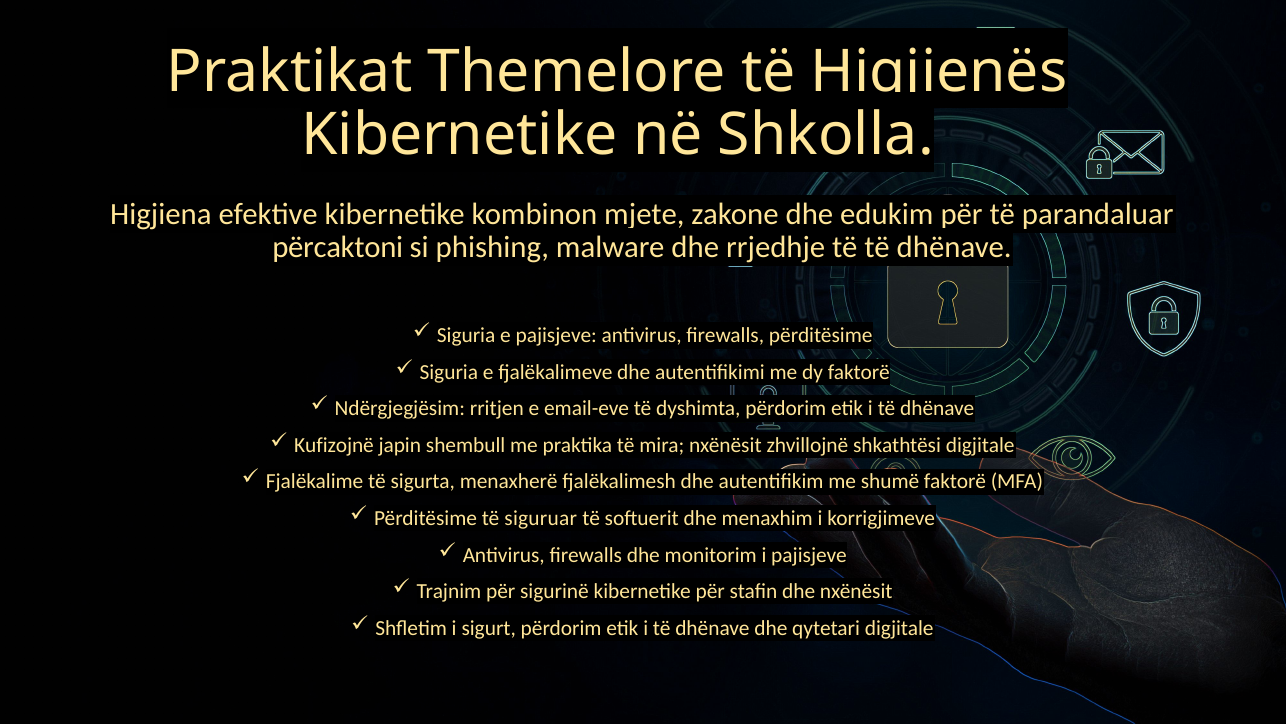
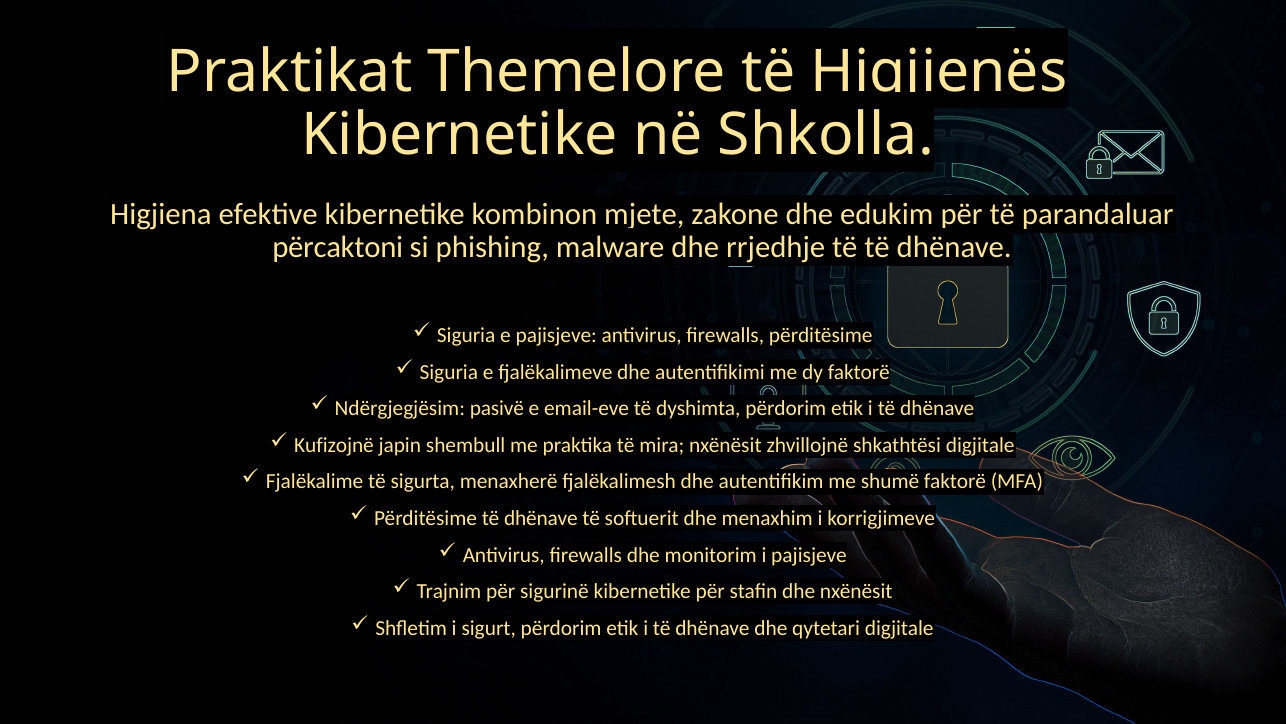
rritjen: rritjen -> pasivë (497, 408)
Përditësime të siguruar: siguruar -> dhënave (541, 518)
